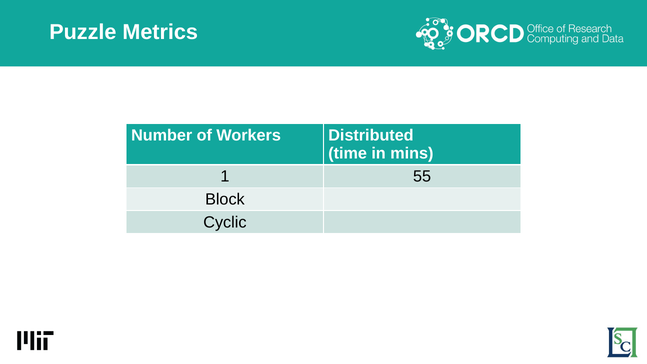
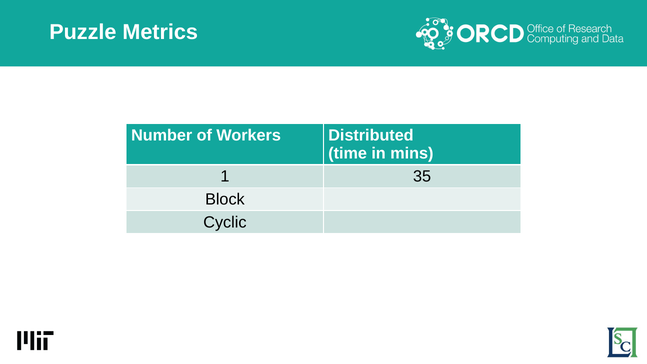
55: 55 -> 35 (422, 176)
